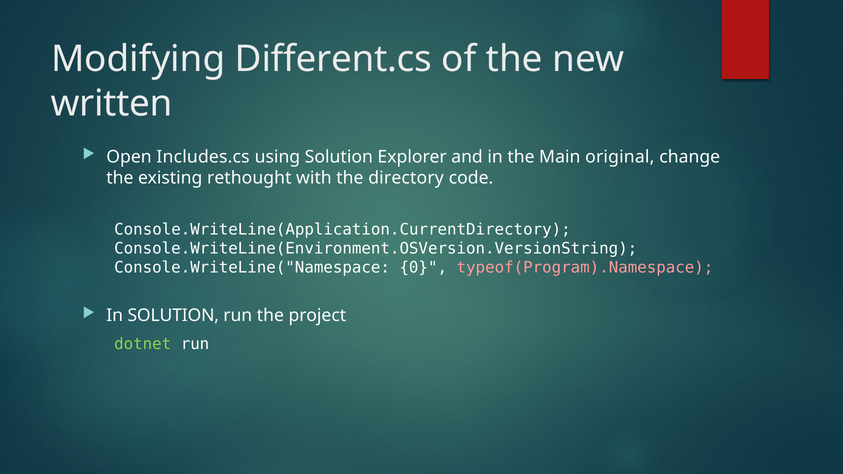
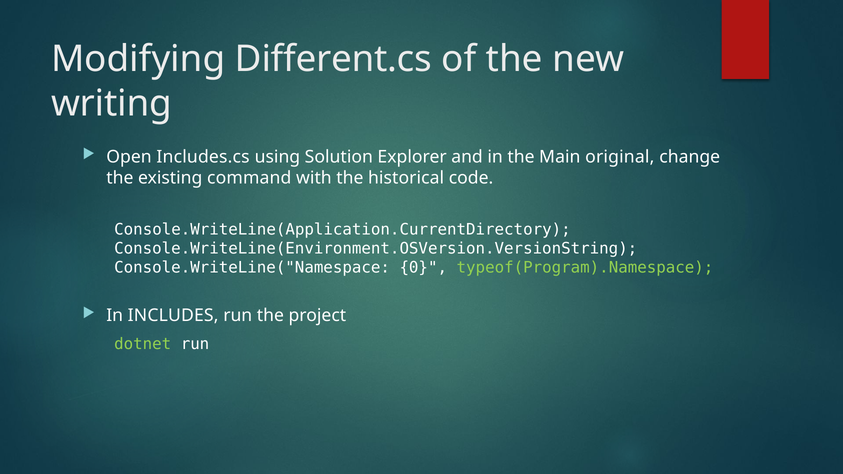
written: written -> writing (111, 103)
rethought: rethought -> command (249, 178)
directory: directory -> historical (406, 178)
typeof(Program).Namespace colour: pink -> light green (585, 268)
In SOLUTION: SOLUTION -> INCLUDES (173, 316)
